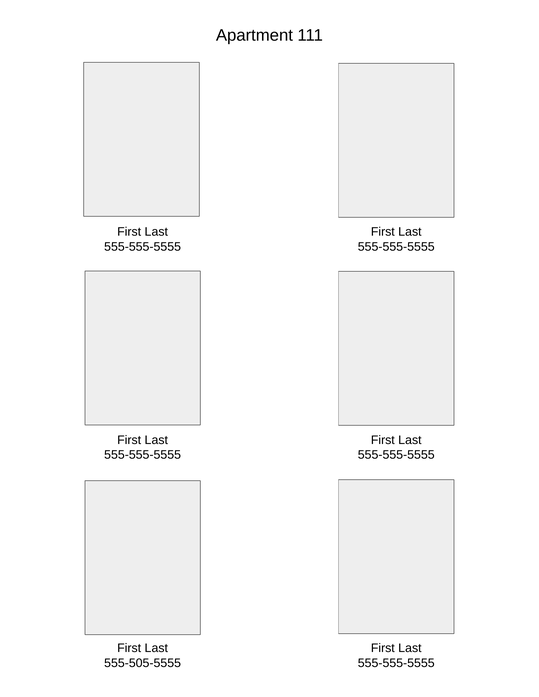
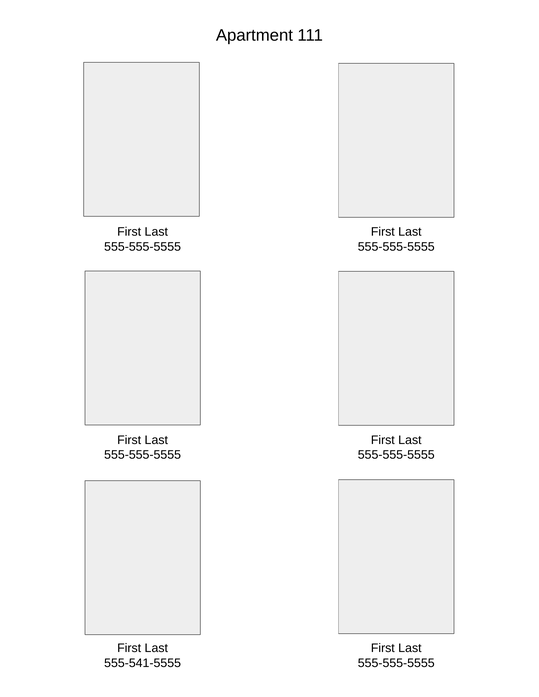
555-505-5555: 555-505-5555 -> 555-541-5555 (143, 664)
